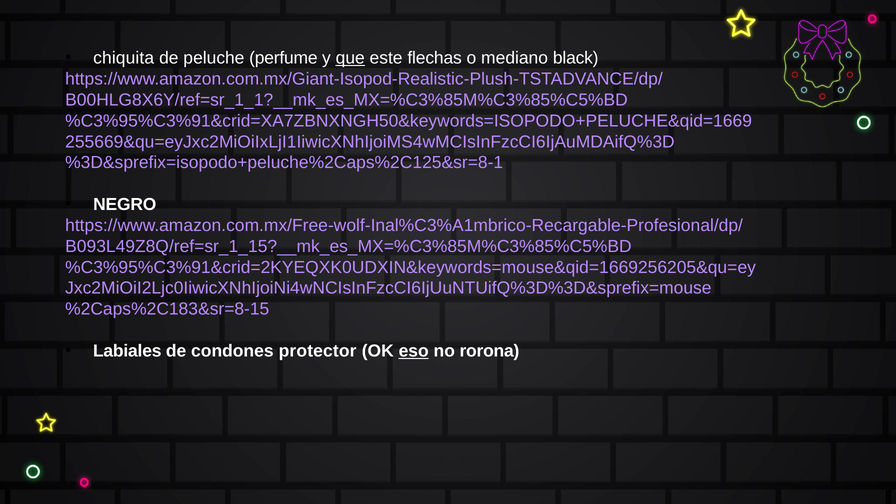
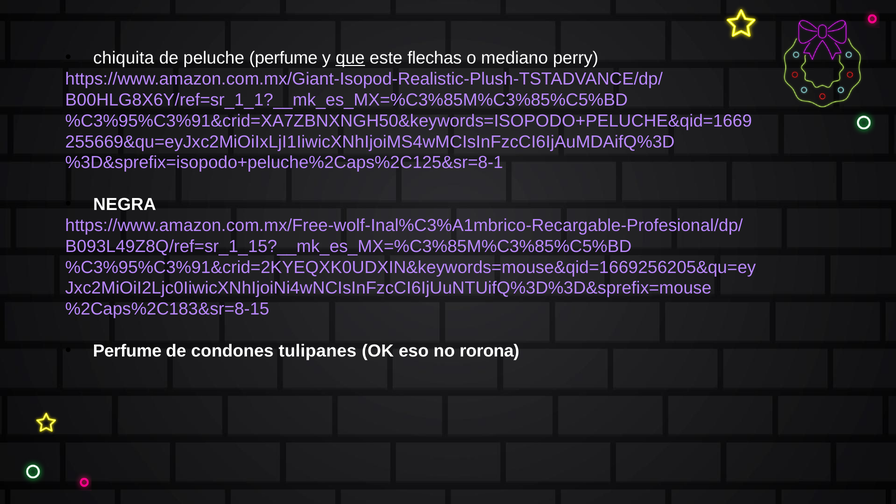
black: black -> perry (576, 58)
NEGRO: NEGRO -> NEGRA (125, 205)
Labiales: Labiales -> Perfume (127, 351)
protector: protector -> tulipanes (318, 351)
eso underline: present -> none (414, 351)
